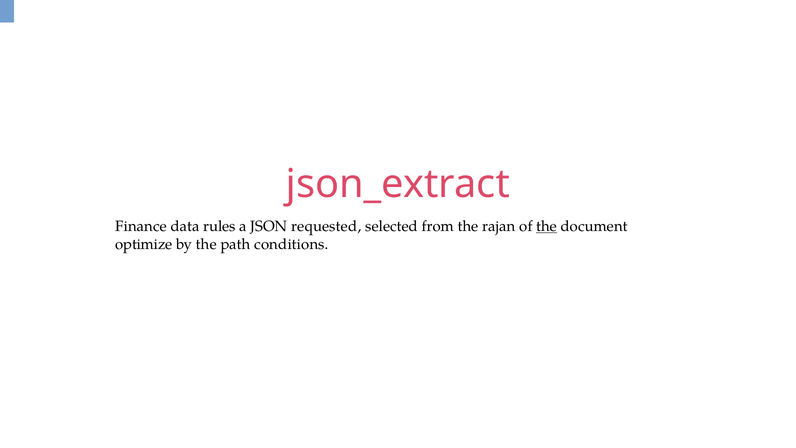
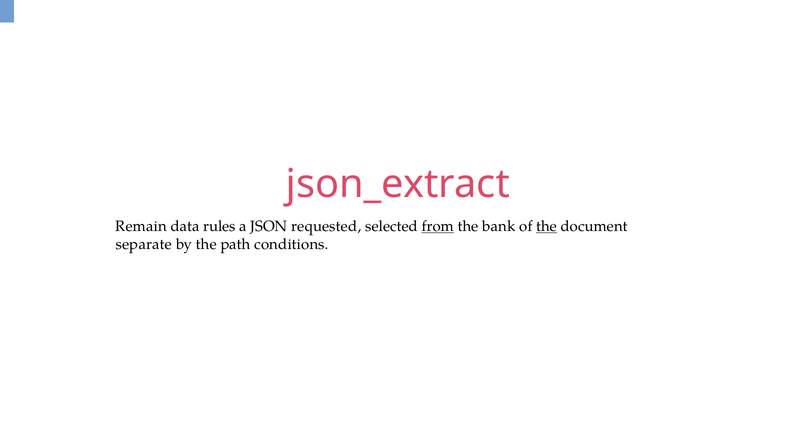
Finance: Finance -> Remain (141, 226)
from underline: none -> present (438, 226)
rajan: rajan -> bank (499, 226)
optimize: optimize -> separate (144, 244)
